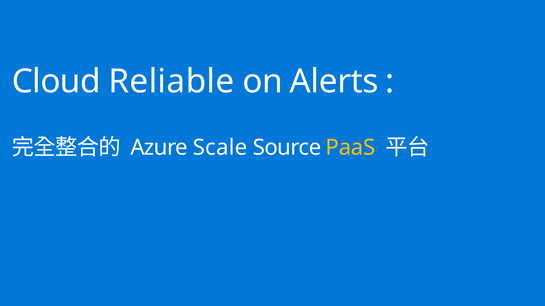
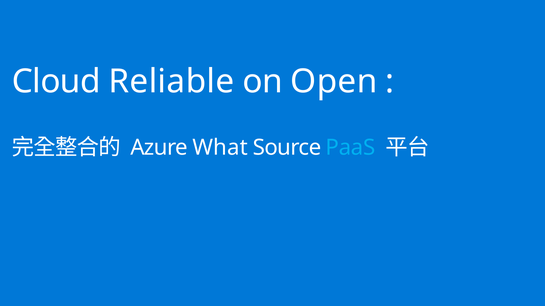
Alerts: Alerts -> Open (334, 82)
Scale: Scale -> What (220, 148)
PaaS colour: yellow -> light blue (350, 148)
